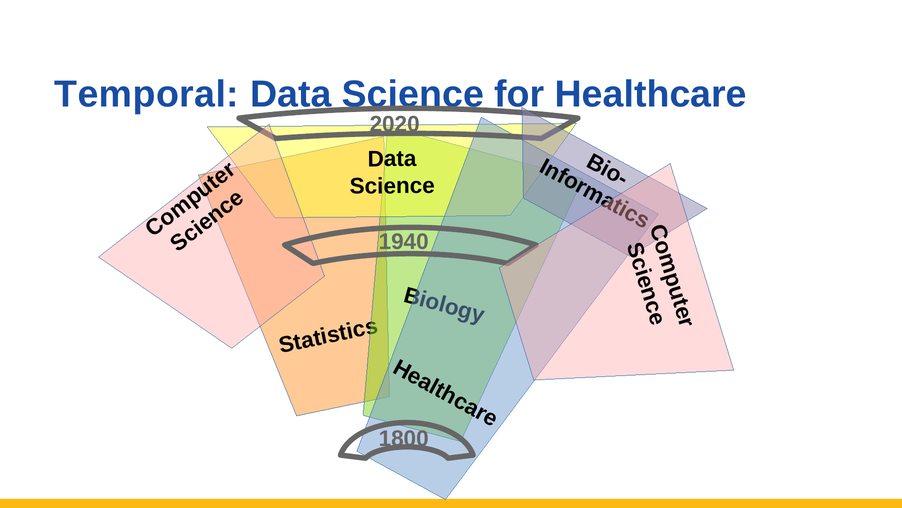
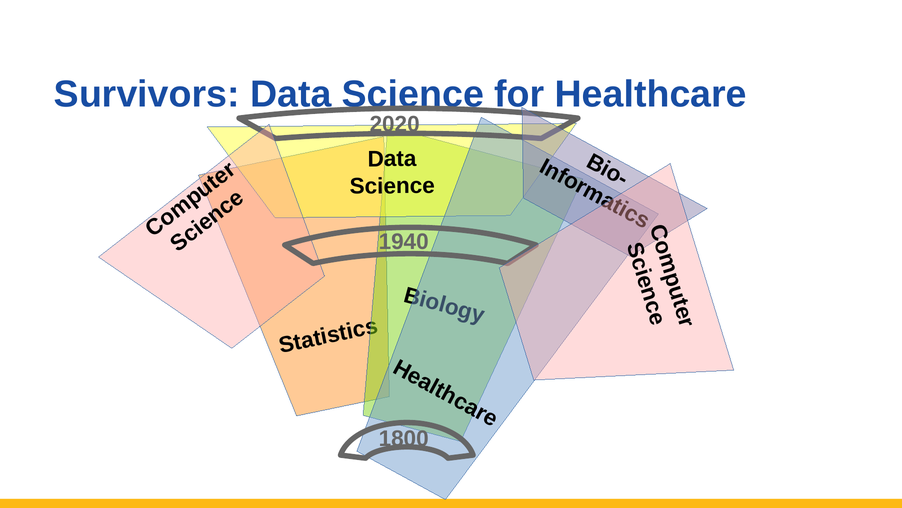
Temporal: Temporal -> Survivors (147, 94)
